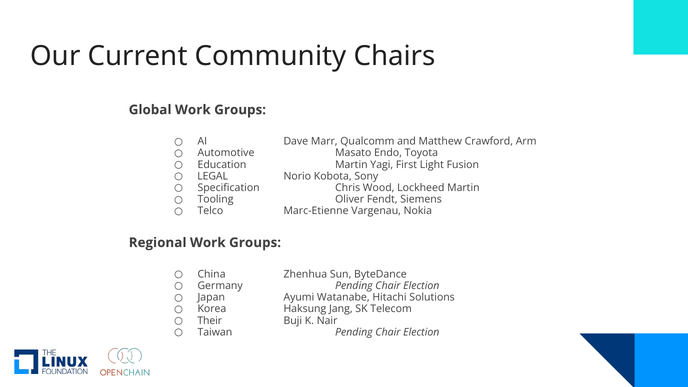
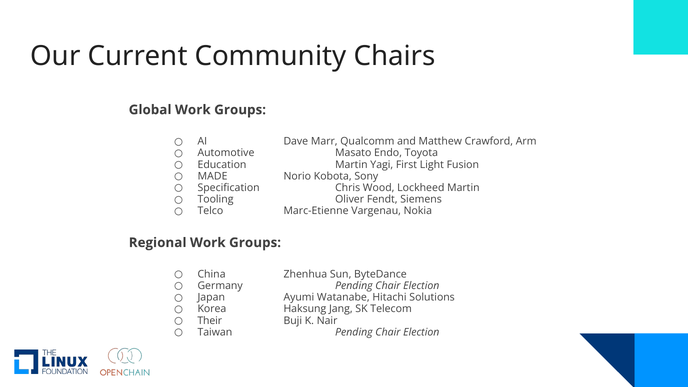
LEGAL: LEGAL -> MADE (213, 176)
